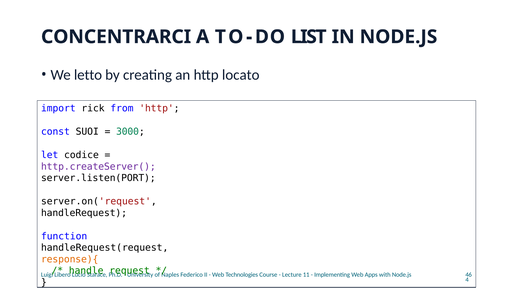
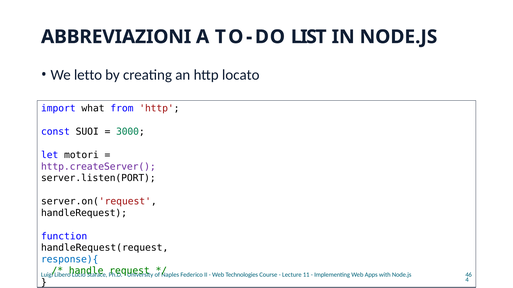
CONCENTRARCI: CONCENTRARCI -> ABBREVIAZIONI (116, 37)
rick: rick -> what (93, 109)
codice: codice -> motori (81, 155)
response){ colour: orange -> blue (70, 260)
